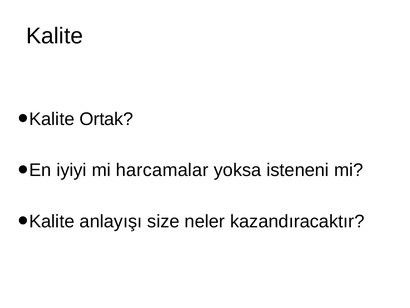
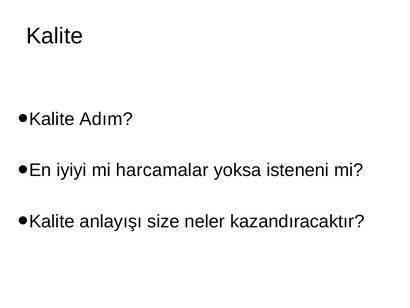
Ortak: Ortak -> Adım (106, 119)
